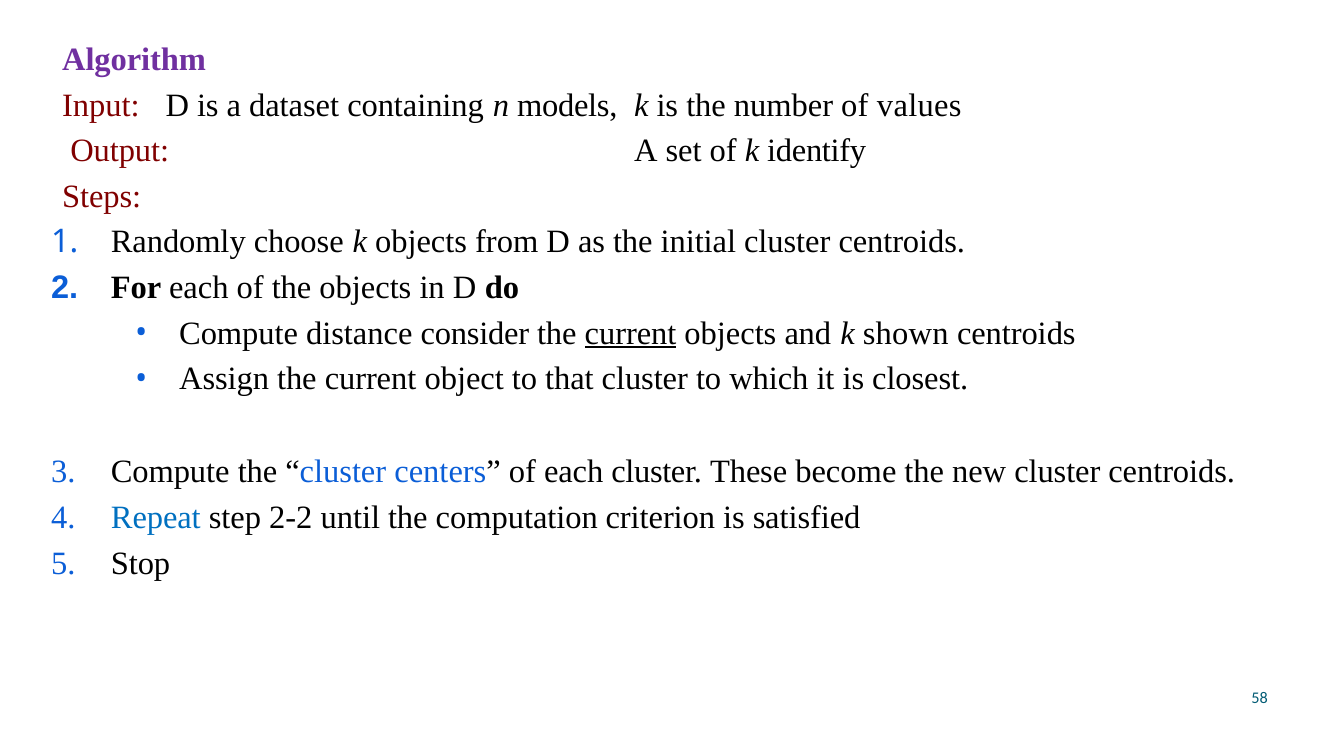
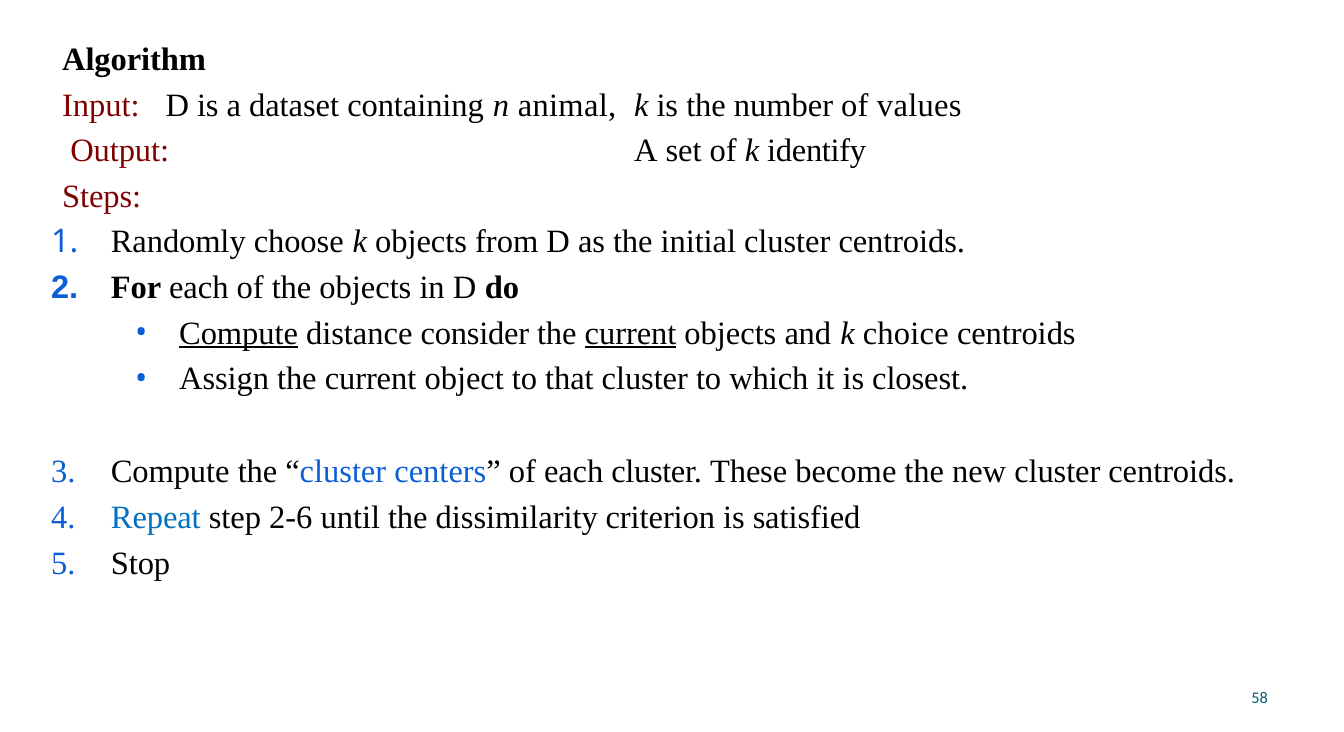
Algorithm colour: purple -> black (134, 60)
models: models -> animal (567, 105)
Compute underline: none -> present (239, 333)
shown: shown -> choice (906, 333)
2-2: 2-2 -> 2-6 (291, 517)
computation: computation -> dissimilarity (517, 517)
